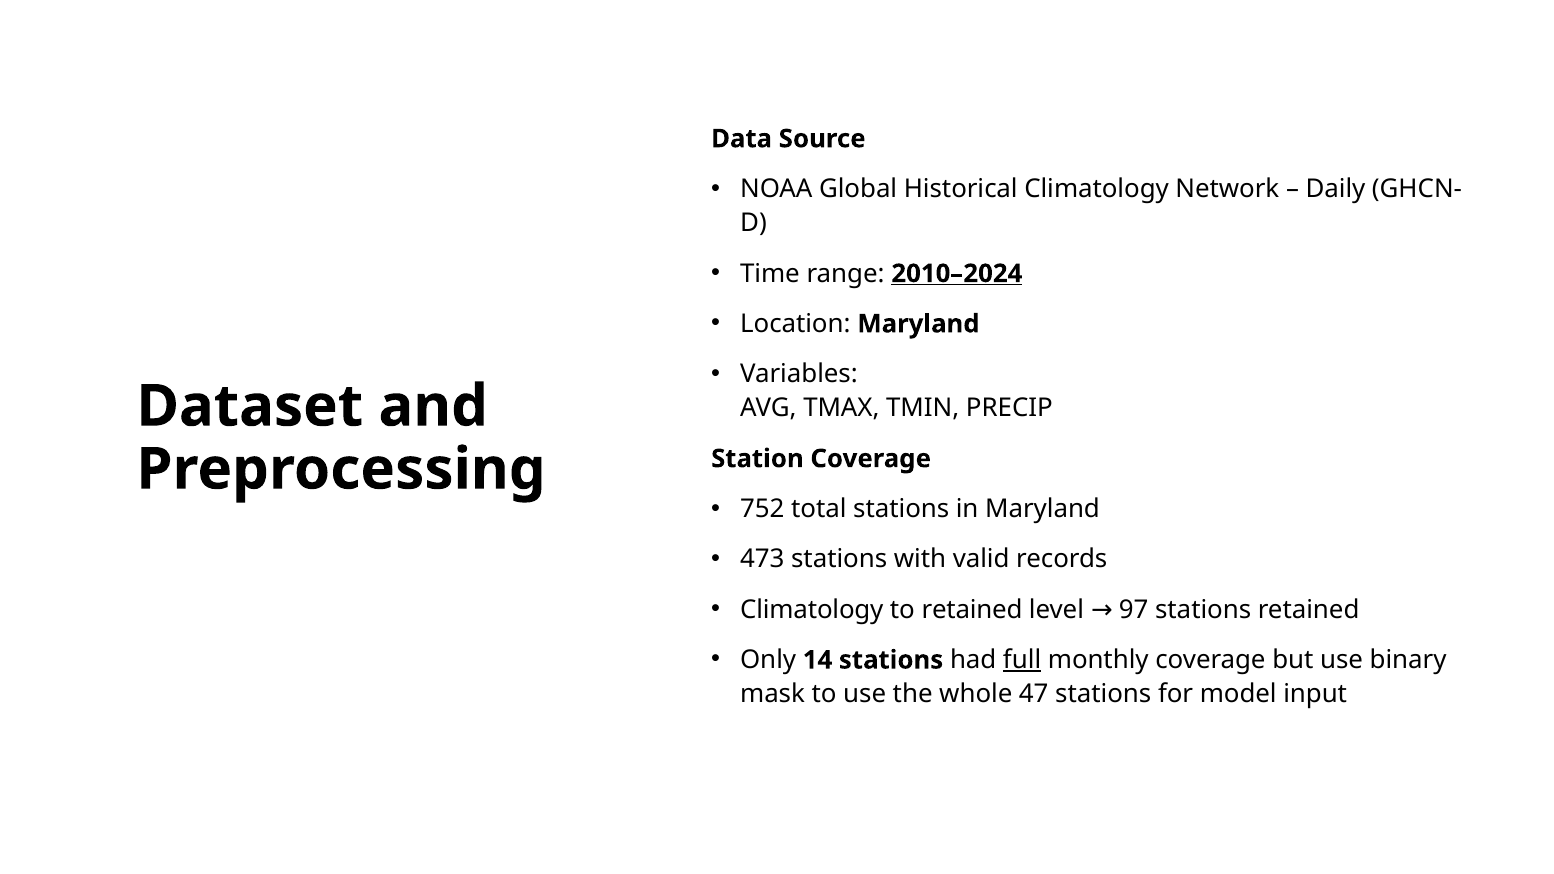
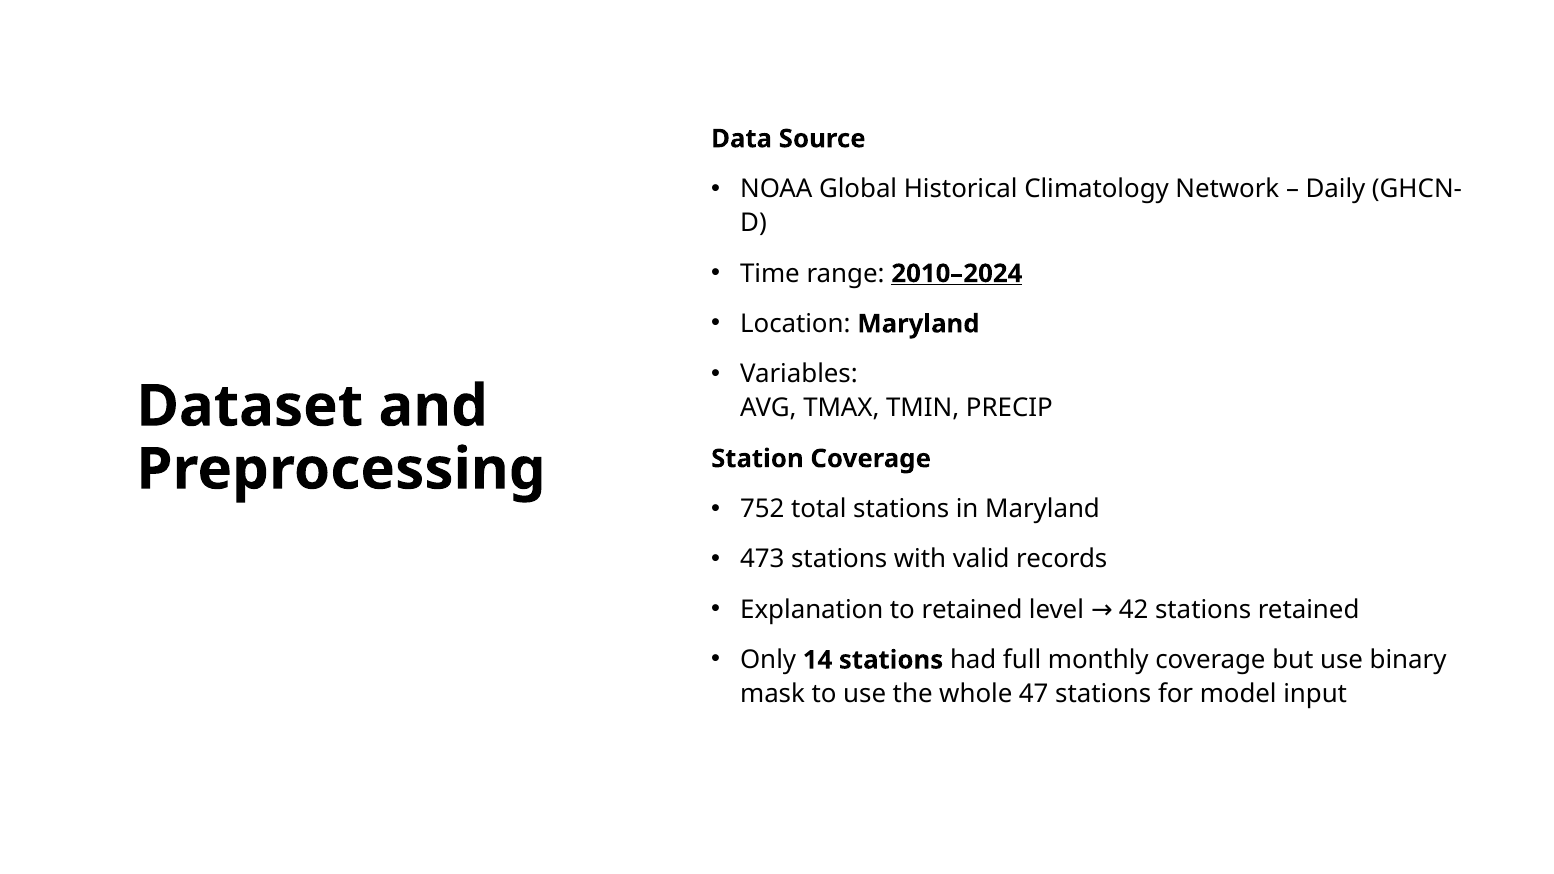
Climatology: Climatology -> Explanation (812, 610)
97: 97 -> 42 (1134, 610)
full underline: present -> none (1022, 660)
